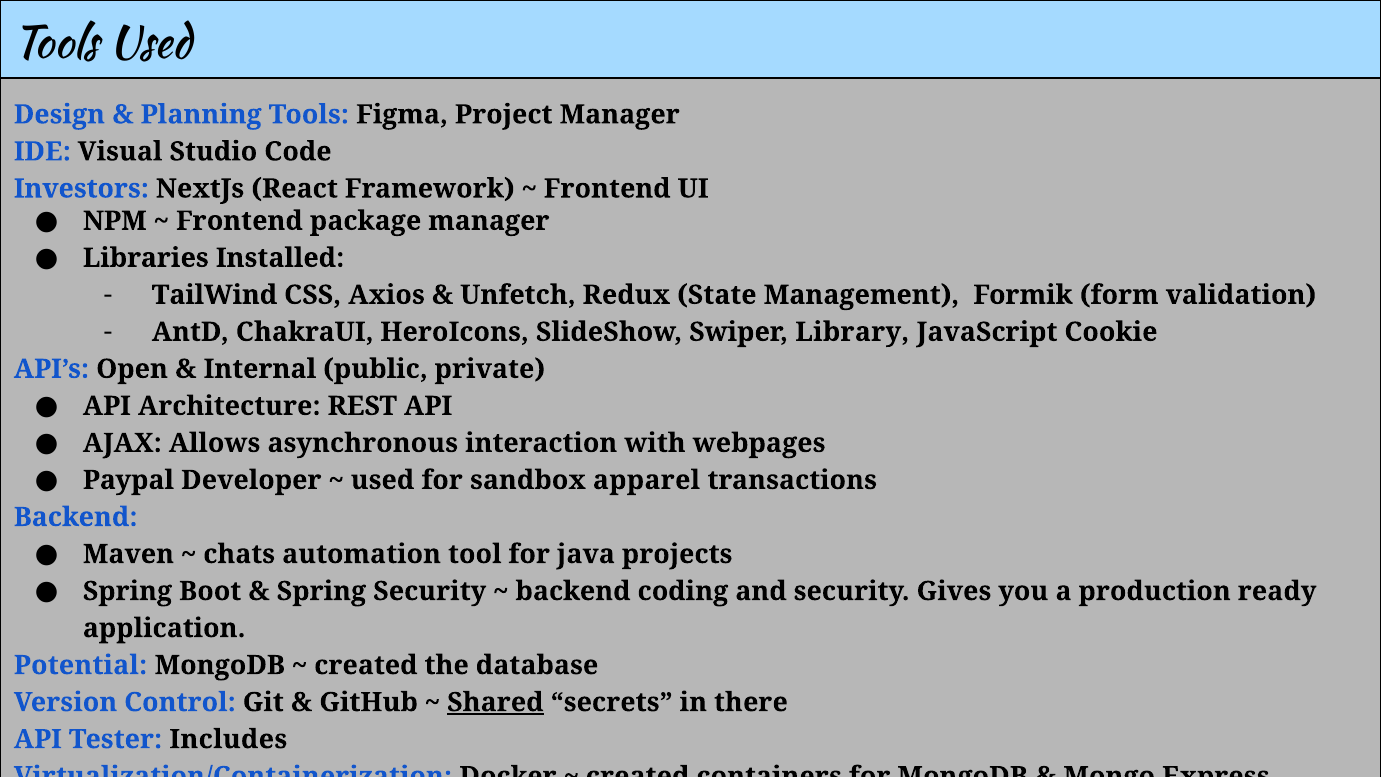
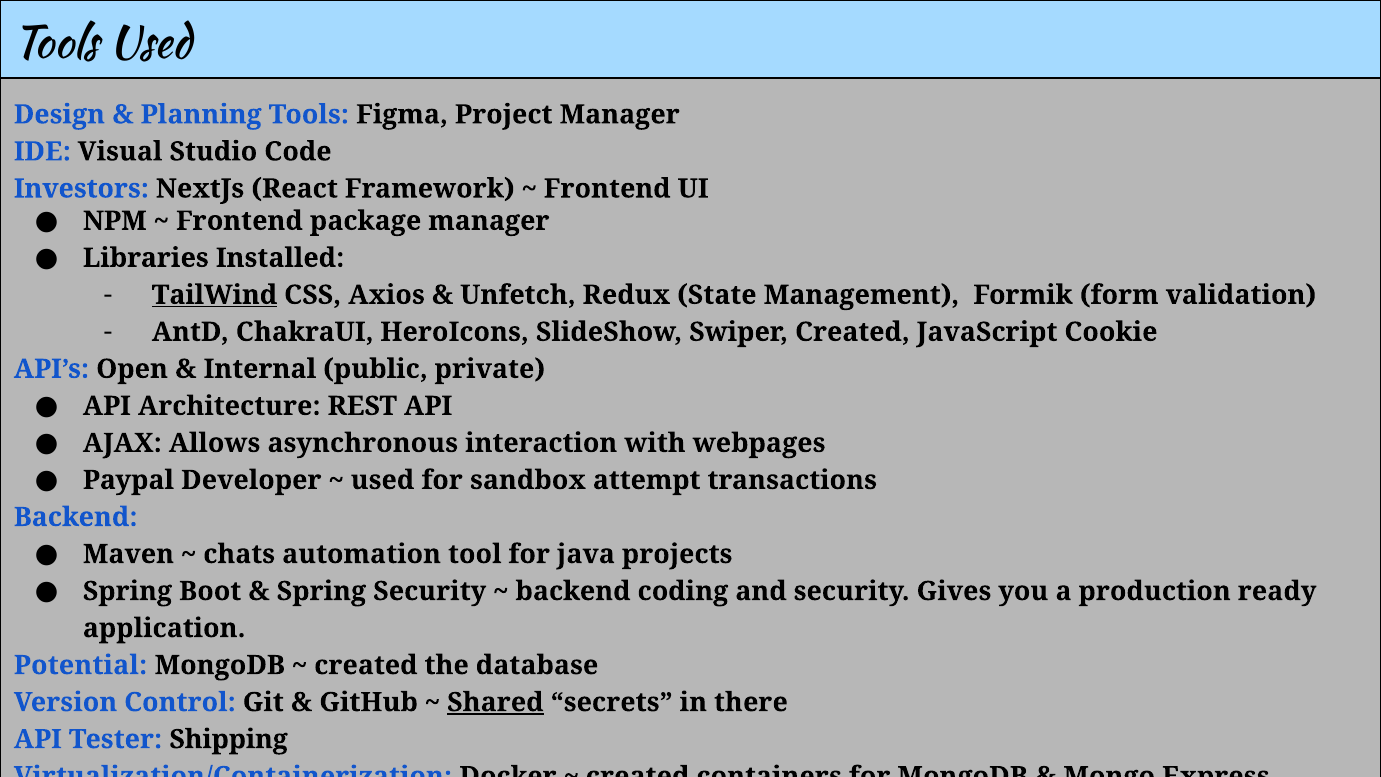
TailWind underline: none -> present (215, 295)
Swiper Library: Library -> Created (852, 332)
apparel: apparel -> attempt (647, 480)
Includes: Includes -> Shipping (229, 739)
